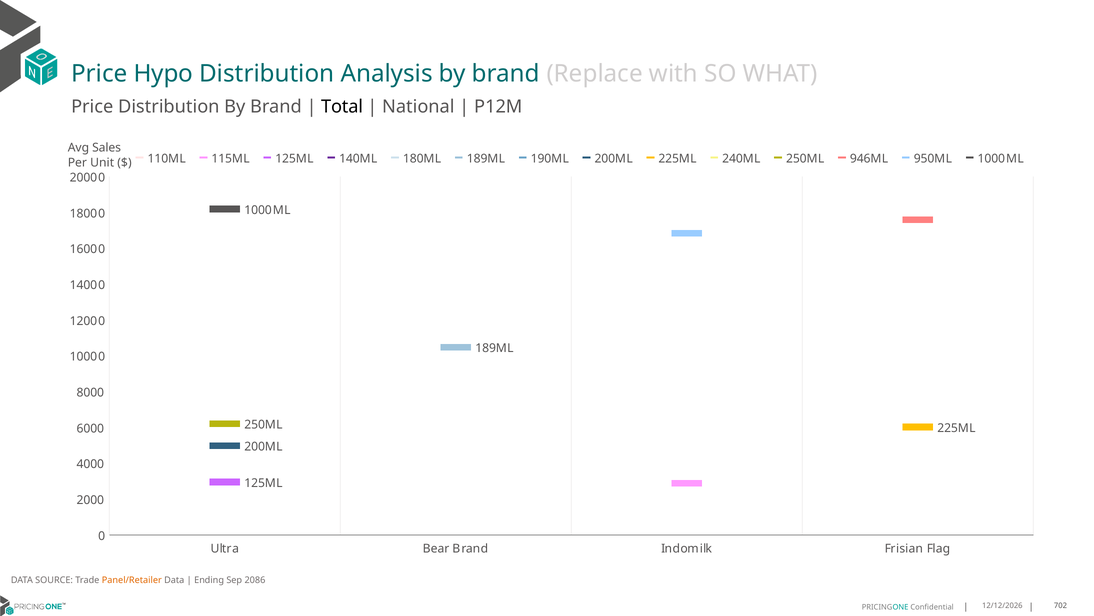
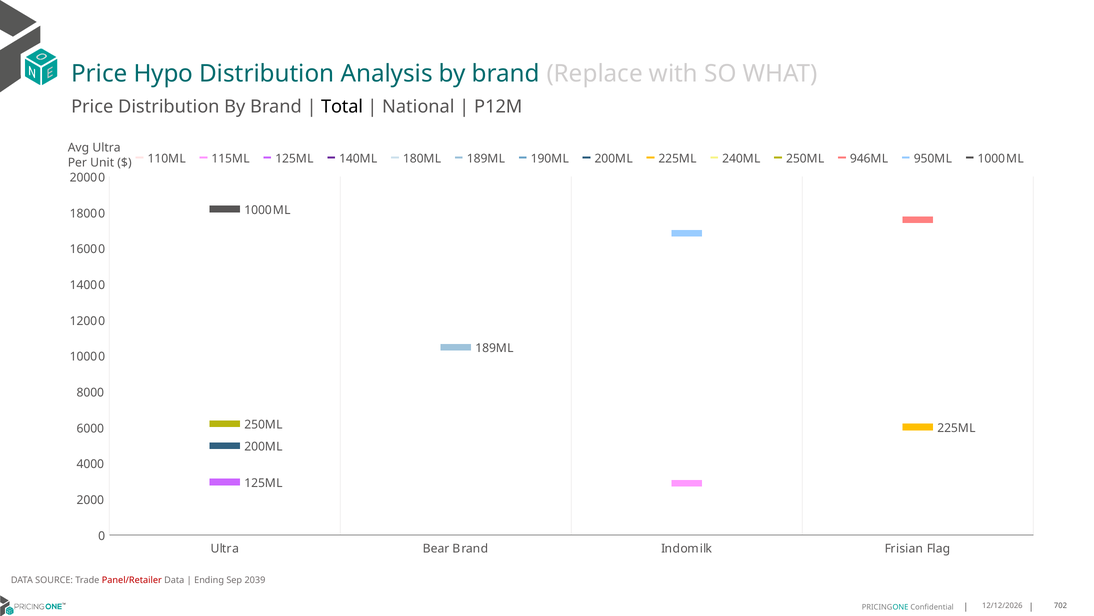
Avg Sales: Sales -> Ultra (107, 148)
Panel/Retailer colour: orange -> red (132, 580)
2086: 2086 -> 2039 (255, 580)
